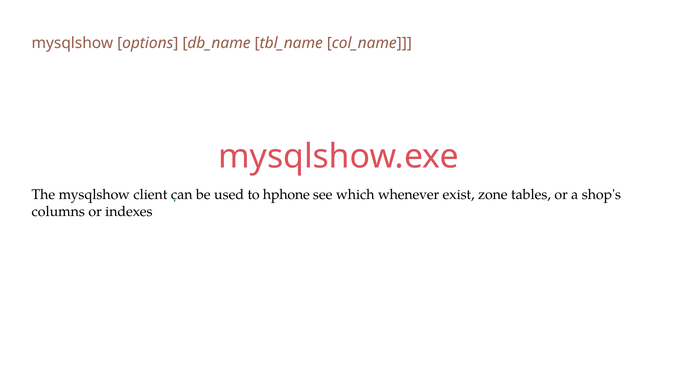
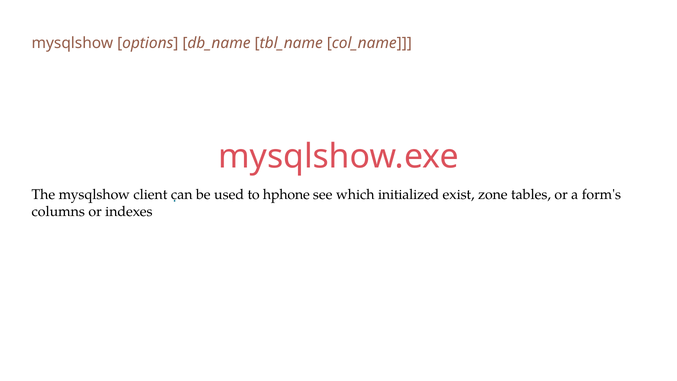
whenever: whenever -> initialized (409, 194)
shop's: shop's -> form's (601, 194)
